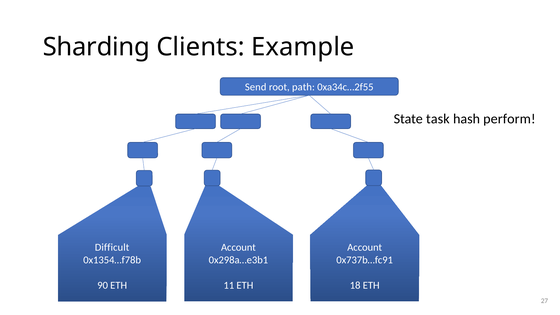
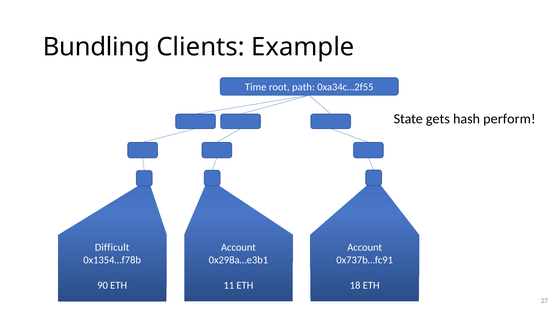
Sharding: Sharding -> Bundling (96, 47)
Send: Send -> Time (256, 87)
task: task -> gets (438, 119)
